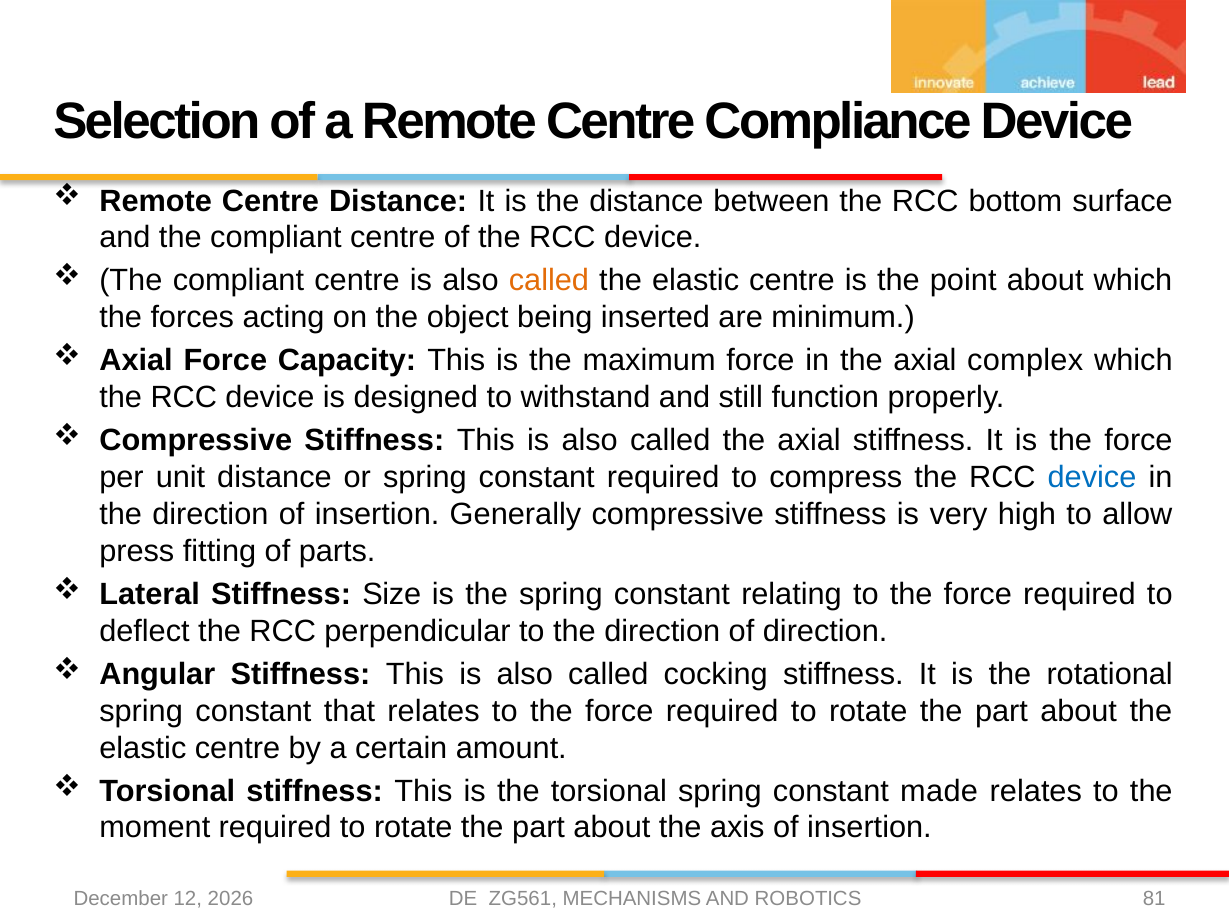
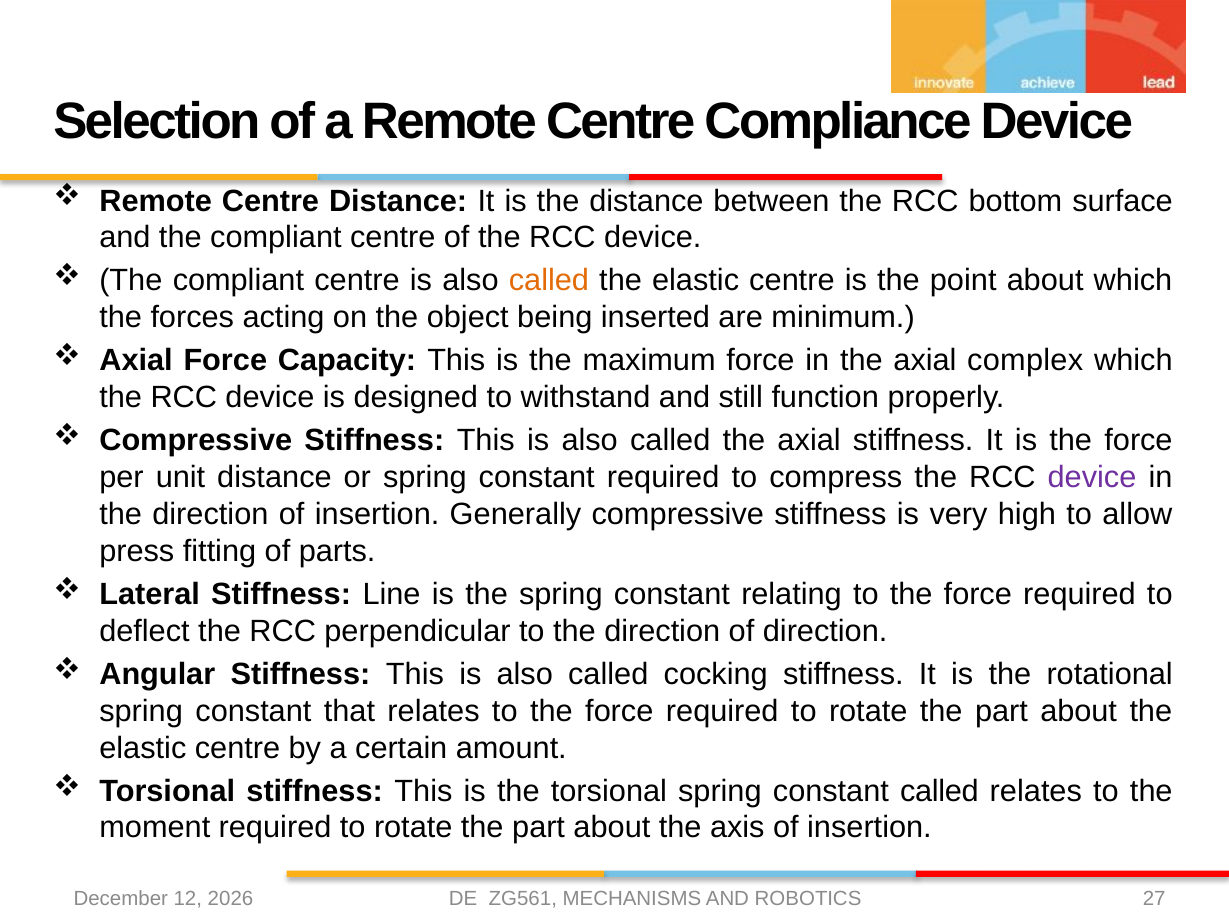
device colour: blue -> purple (1092, 477)
Size: Size -> Line (392, 594)
constant made: made -> called (939, 791)
81: 81 -> 27 (1154, 899)
